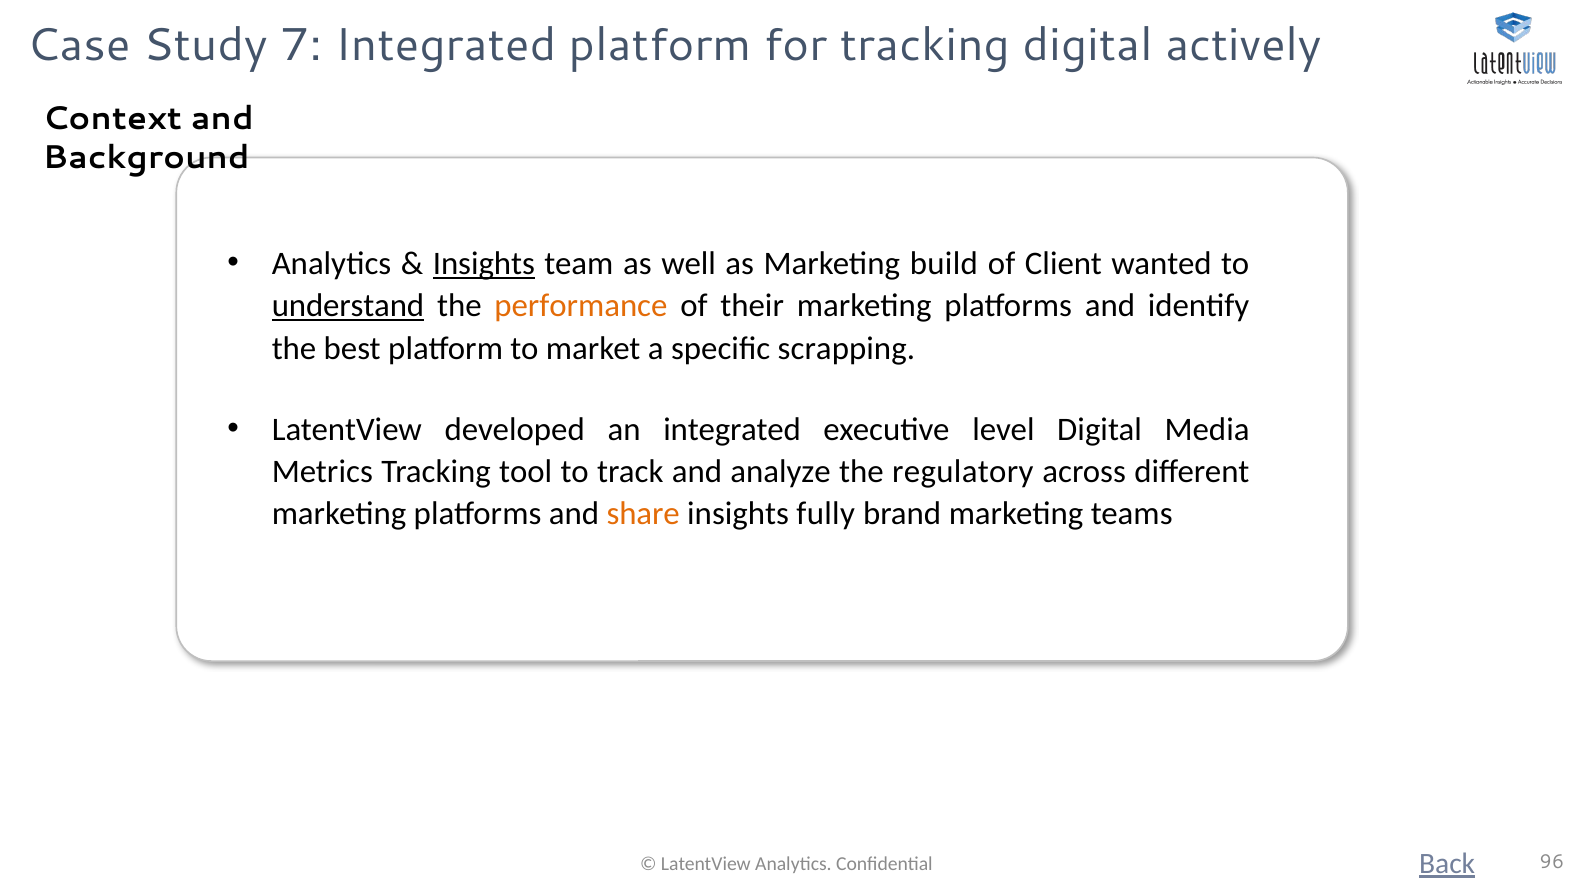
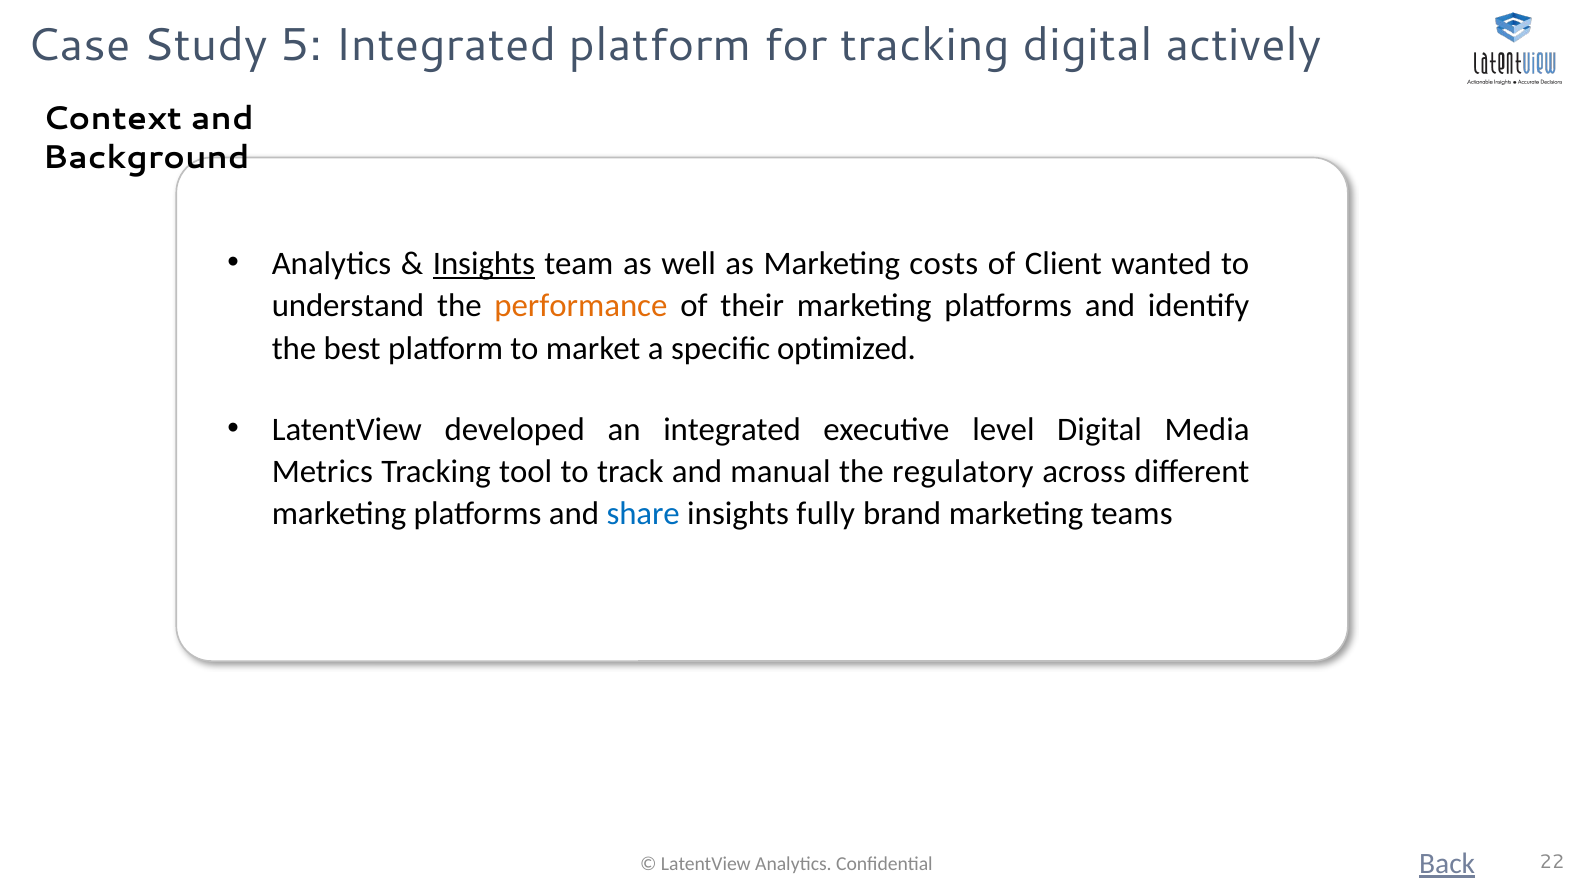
7: 7 -> 5 (301, 45)
build: build -> costs (944, 264)
understand underline: present -> none (348, 306)
scrapping: scrapping -> optimized (847, 348)
analyze: analyze -> manual (781, 472)
share colour: orange -> blue (643, 514)
96: 96 -> 22 (1552, 862)
